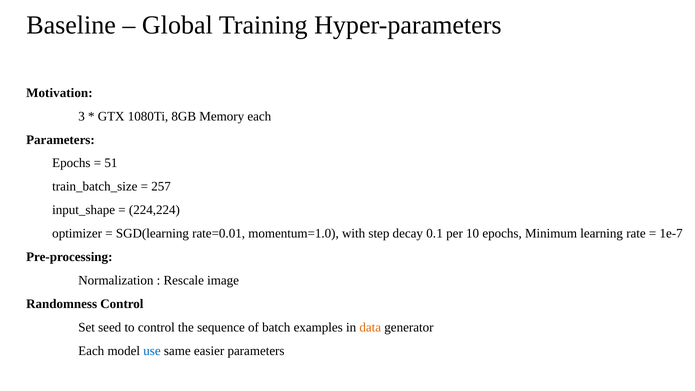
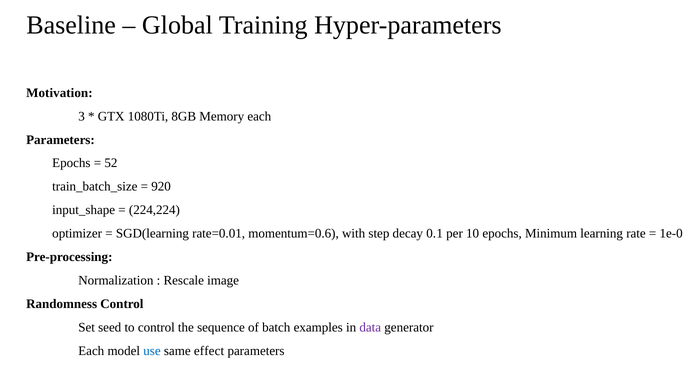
51: 51 -> 52 (111, 163)
257: 257 -> 920 (161, 187)
momentum=1.0: momentum=1.0 -> momentum=0.6 (294, 234)
1e-7: 1e-7 -> 1e-0 (671, 234)
data colour: orange -> purple (370, 327)
easier: easier -> effect (209, 351)
